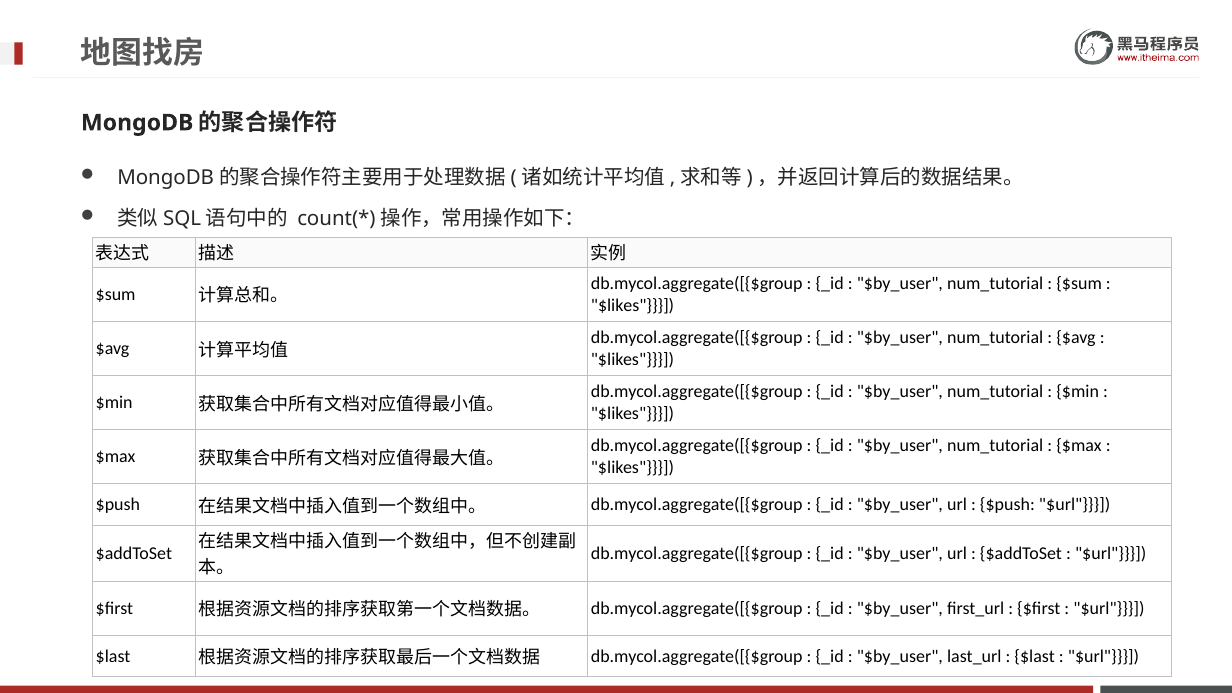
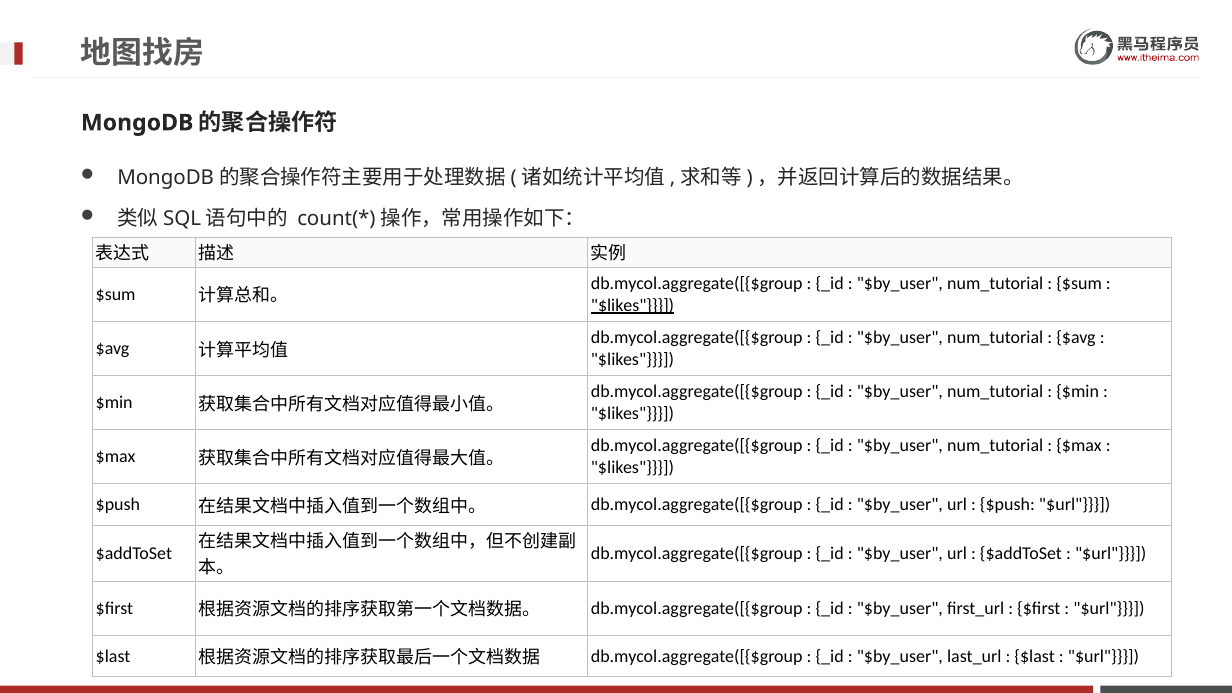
$likes underline: none -> present (633, 305)
